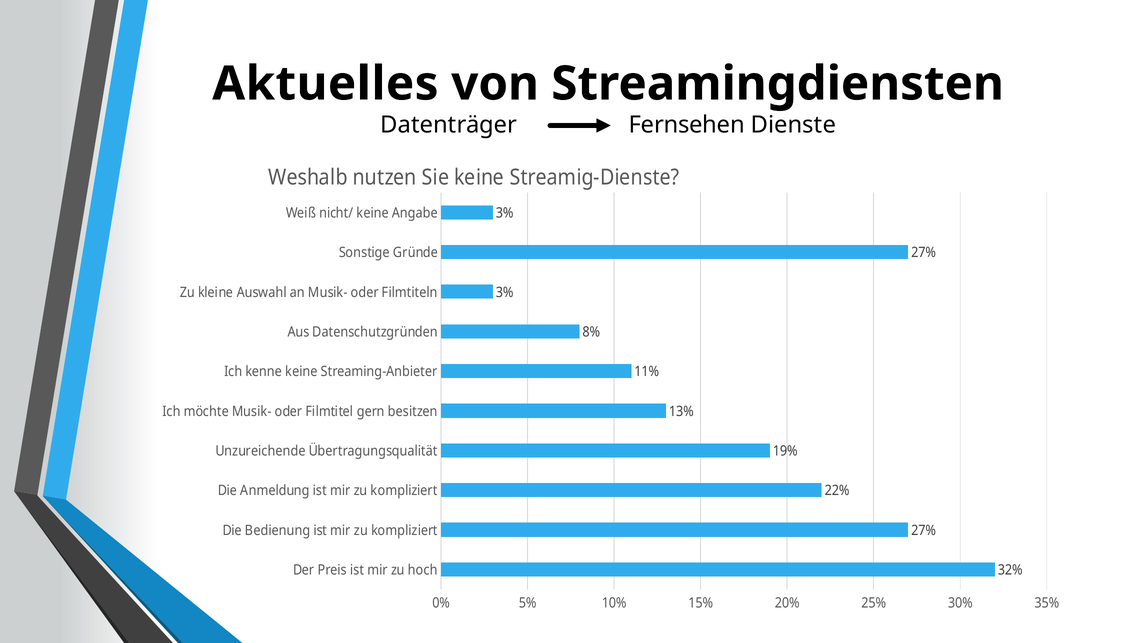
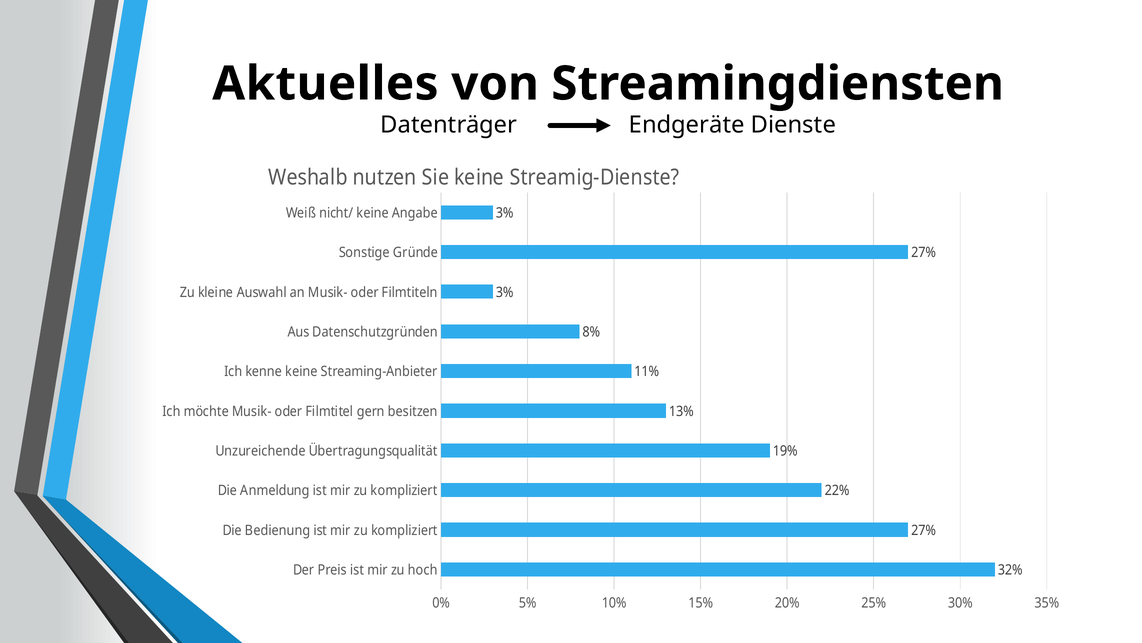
Fernsehen: Fernsehen -> Endgeräte (687, 125)
